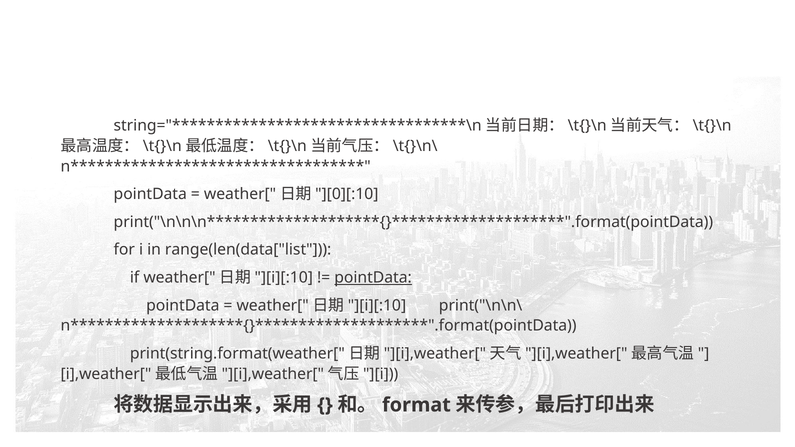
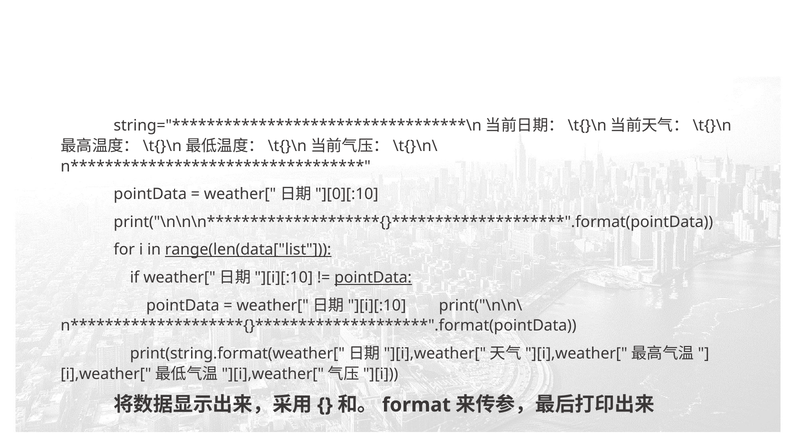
range(len(data["list underline: none -> present (248, 250)
